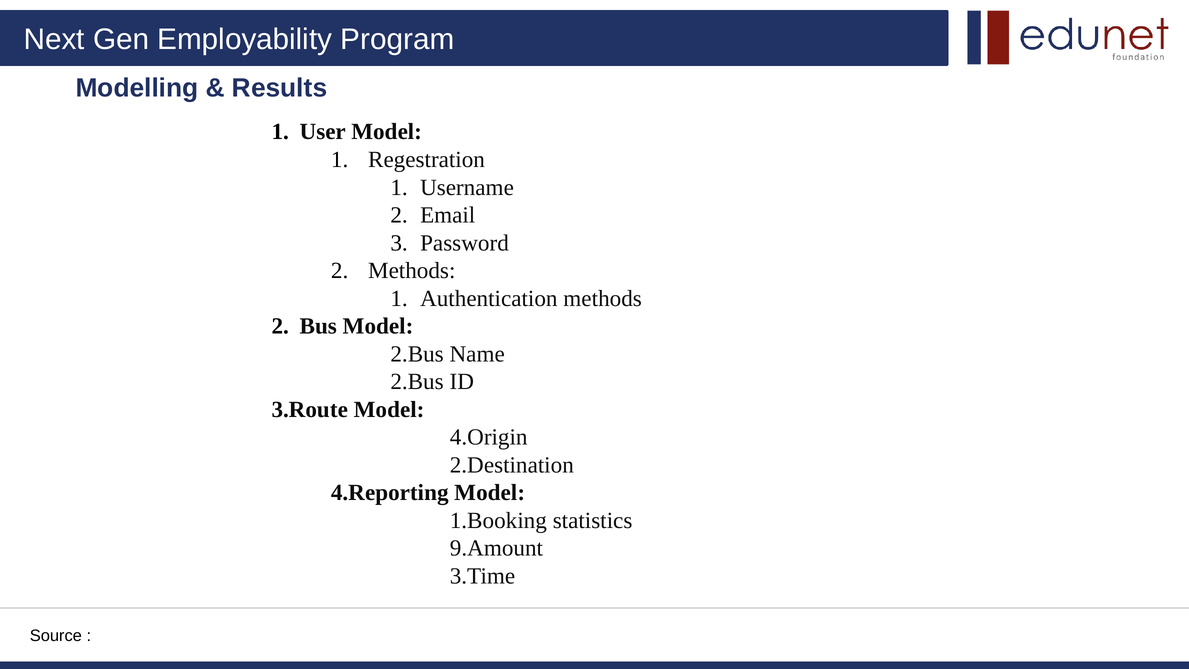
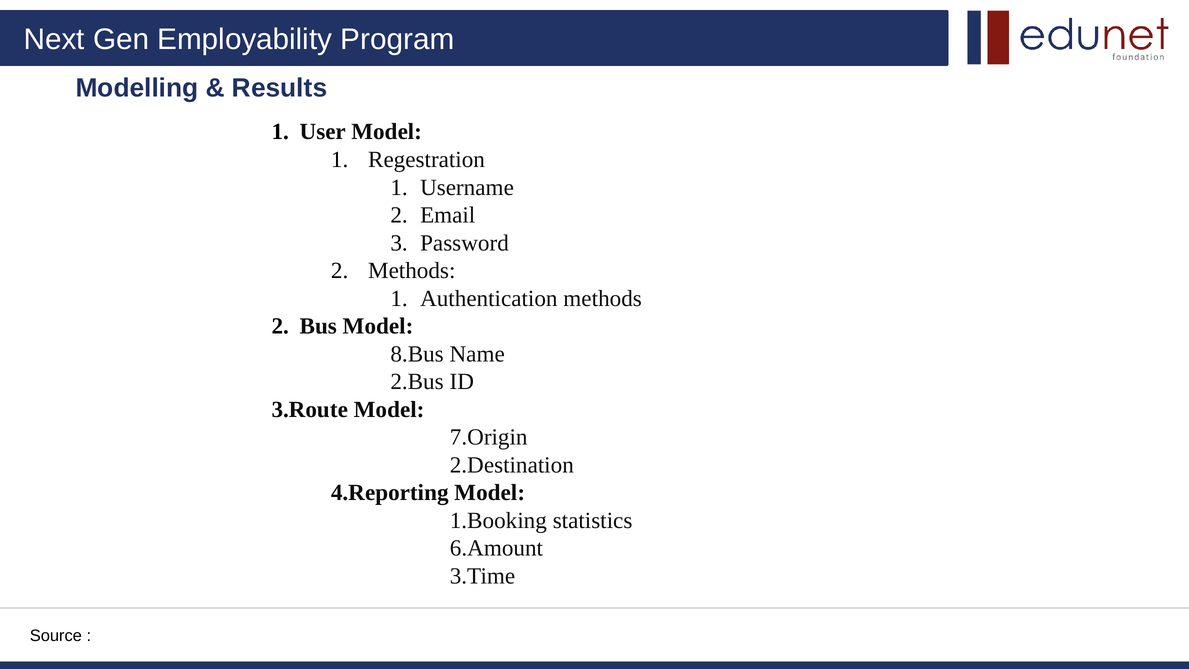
2.Bus: 2.Bus -> 8.Bus (417, 354)
4.Origin: 4.Origin -> 7.Origin (489, 437)
9.Amount: 9.Amount -> 6.Amount (496, 548)
